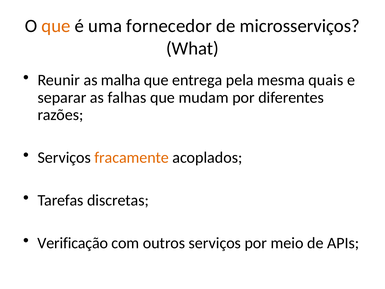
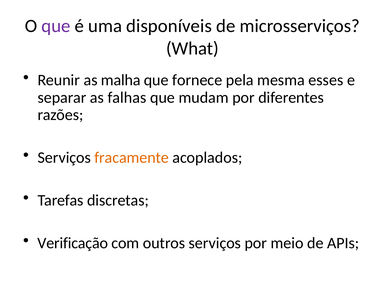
que colour: orange -> purple (56, 26)
fornecedor: fornecedor -> disponíveis (169, 26)
entrega: entrega -> fornece (197, 80)
quais: quais -> esses (326, 80)
